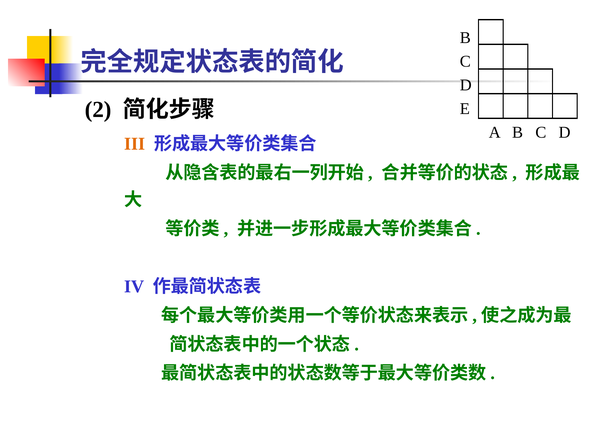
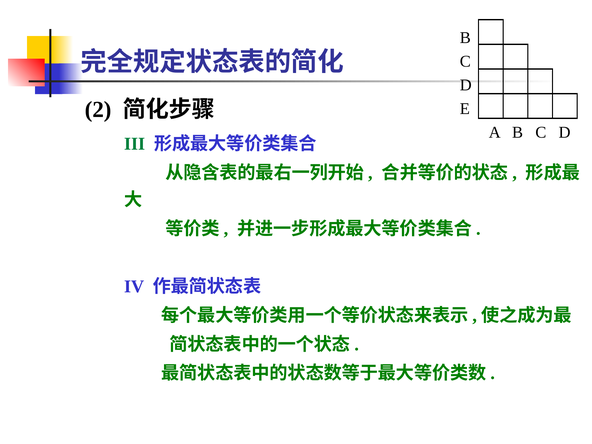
III colour: orange -> green (135, 144)
